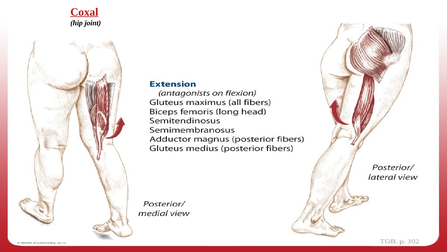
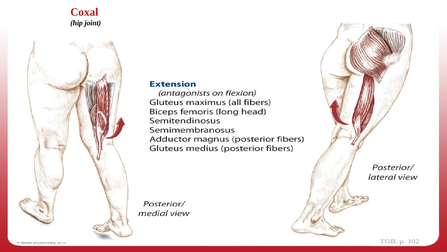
Coxal underline: present -> none (84, 12)
